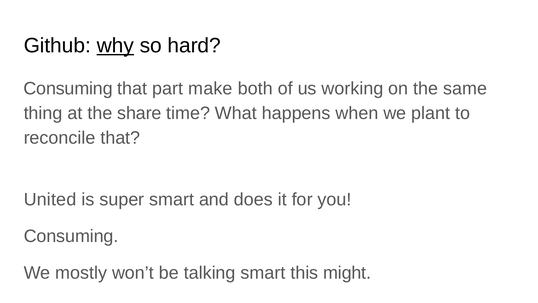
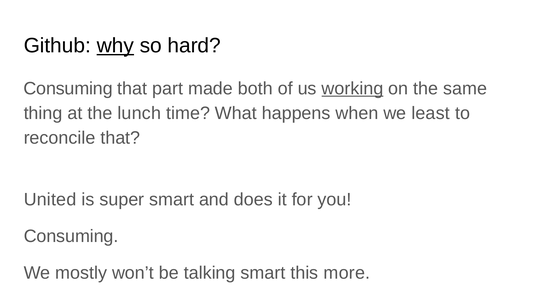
make: make -> made (211, 88)
working underline: none -> present (352, 88)
share: share -> lunch (139, 113)
plant: plant -> least (431, 113)
might: might -> more (347, 273)
